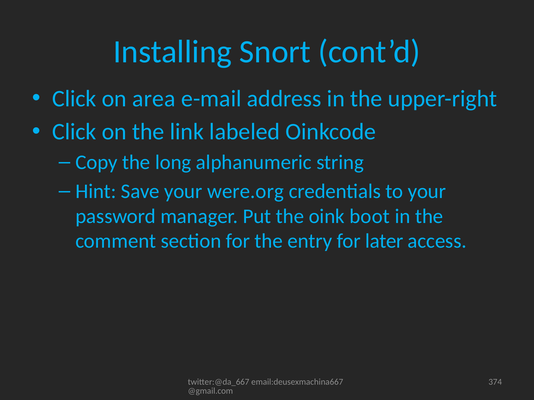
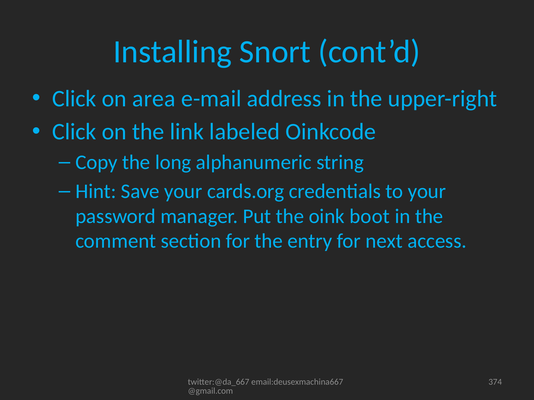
were.org: were.org -> cards.org (246, 192)
later: later -> next (384, 241)
